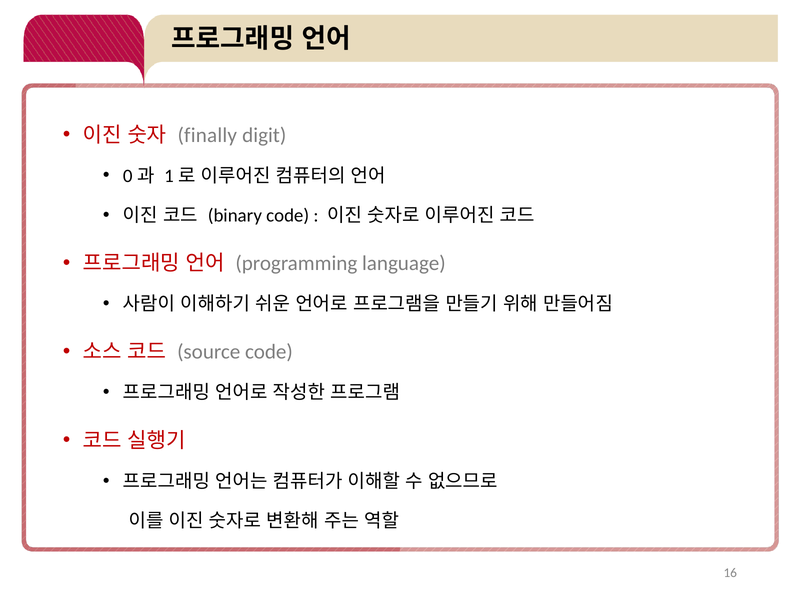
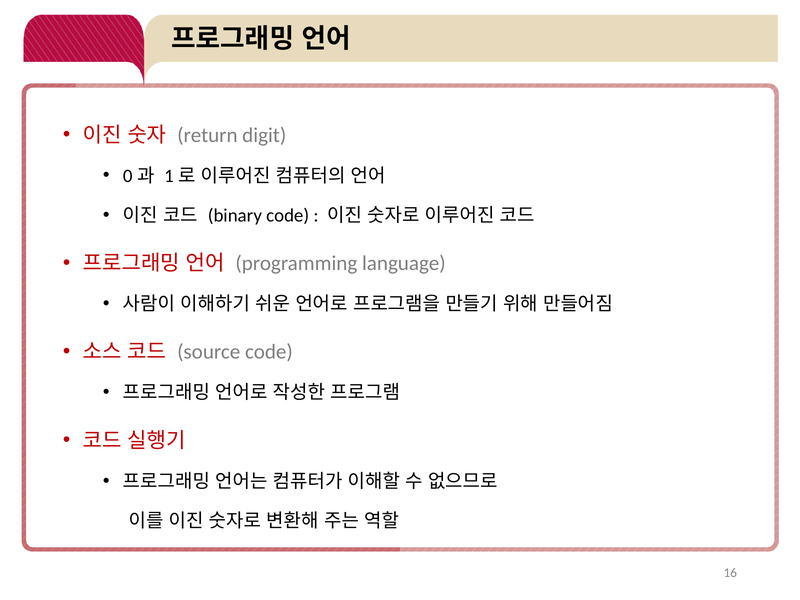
finally: finally -> return (207, 135)
